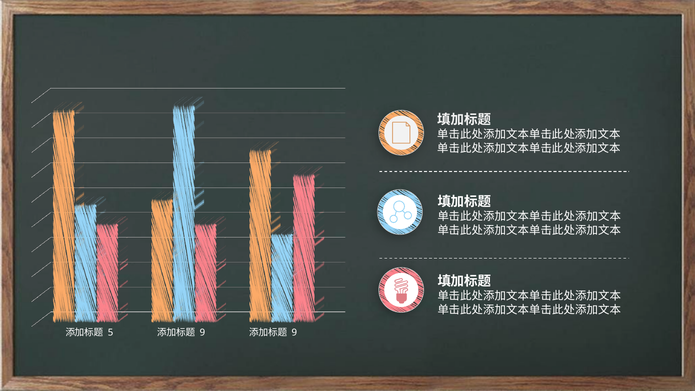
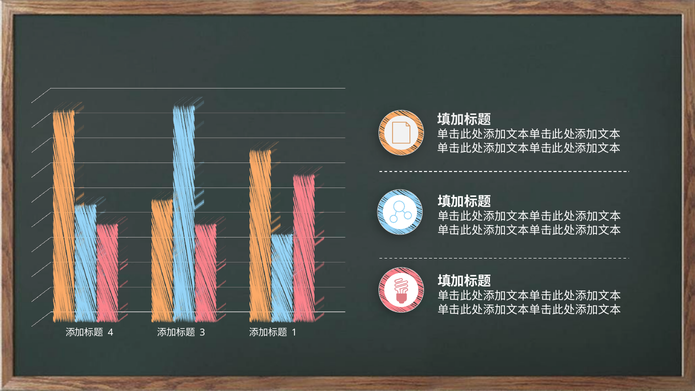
5: 5 -> 4 (111, 333)
9: 9 -> 3 (202, 333)
9: 9 -> 1 (294, 333)
